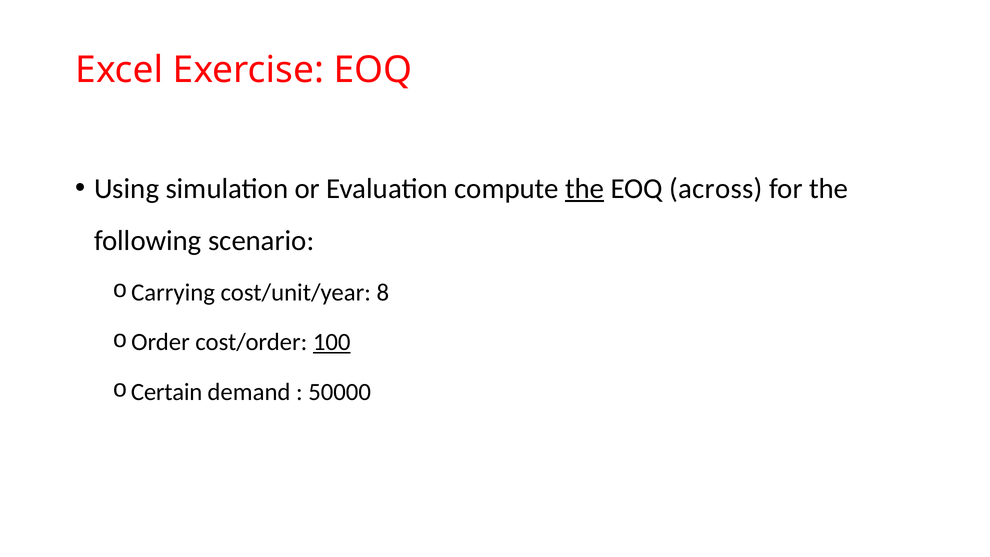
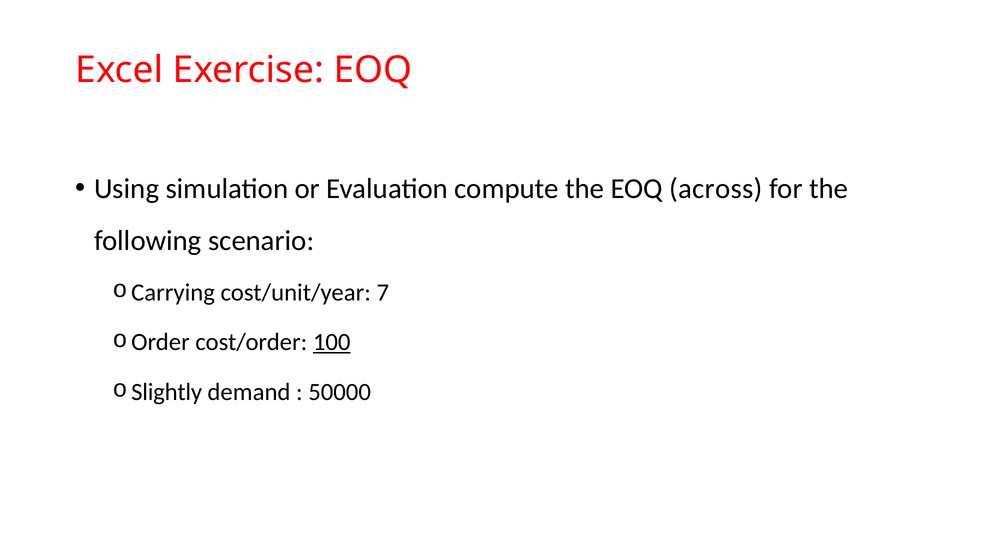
the underline: present -> none (585, 189)
8: 8 -> 7 (383, 293)
Certain: Certain -> Slightly (167, 392)
